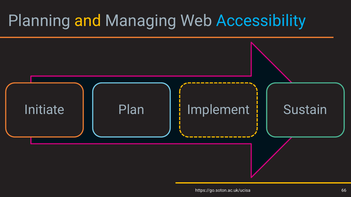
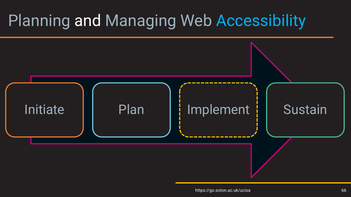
and colour: yellow -> white (88, 21)
